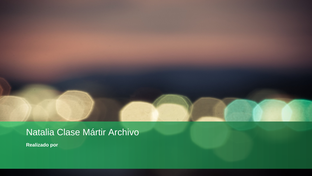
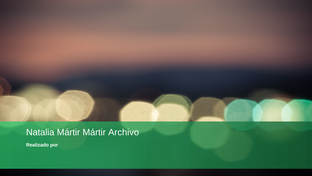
Natalia Clase: Clase -> Mártir (68, 132)
